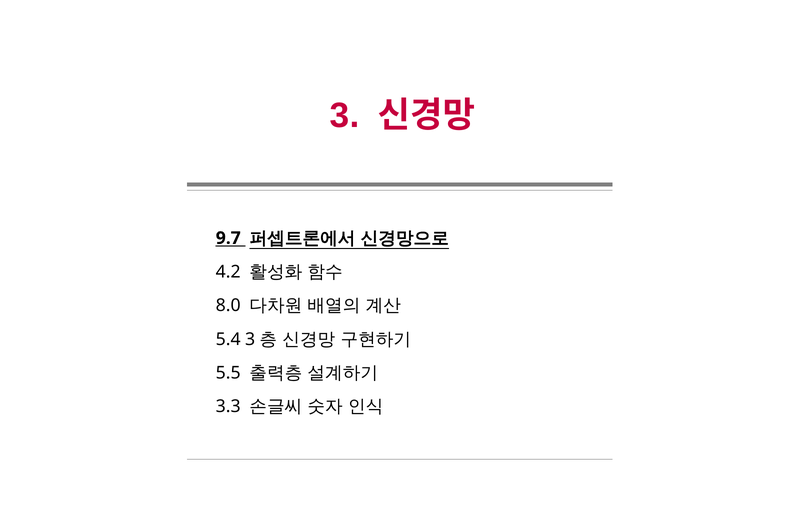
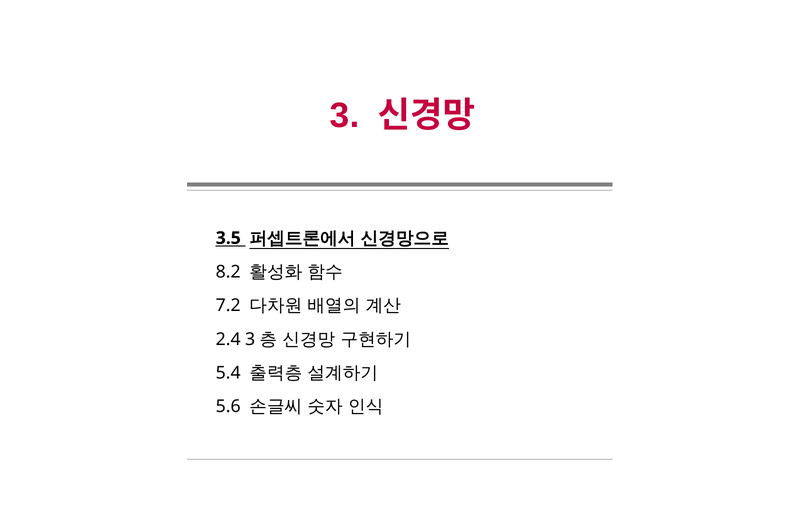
9.7: 9.7 -> 3.5 (228, 238)
4.2: 4.2 -> 8.2 (228, 272)
8.0: 8.0 -> 7.2 (228, 306)
5.4: 5.4 -> 2.4 (228, 339)
5.5: 5.5 -> 5.4 (228, 373)
3.3: 3.3 -> 5.6 (228, 407)
